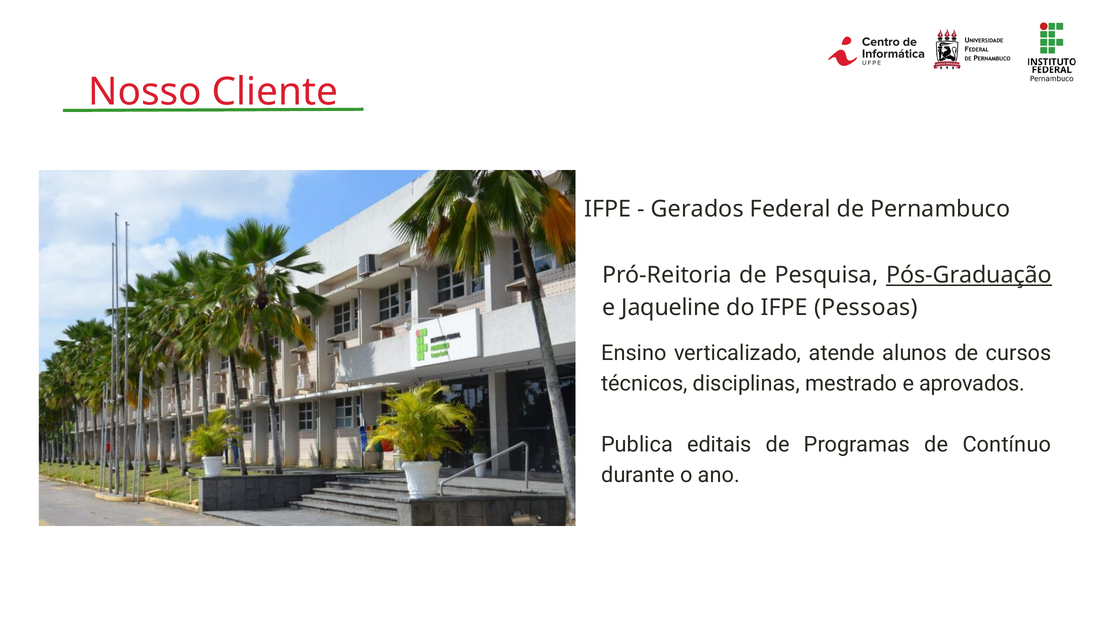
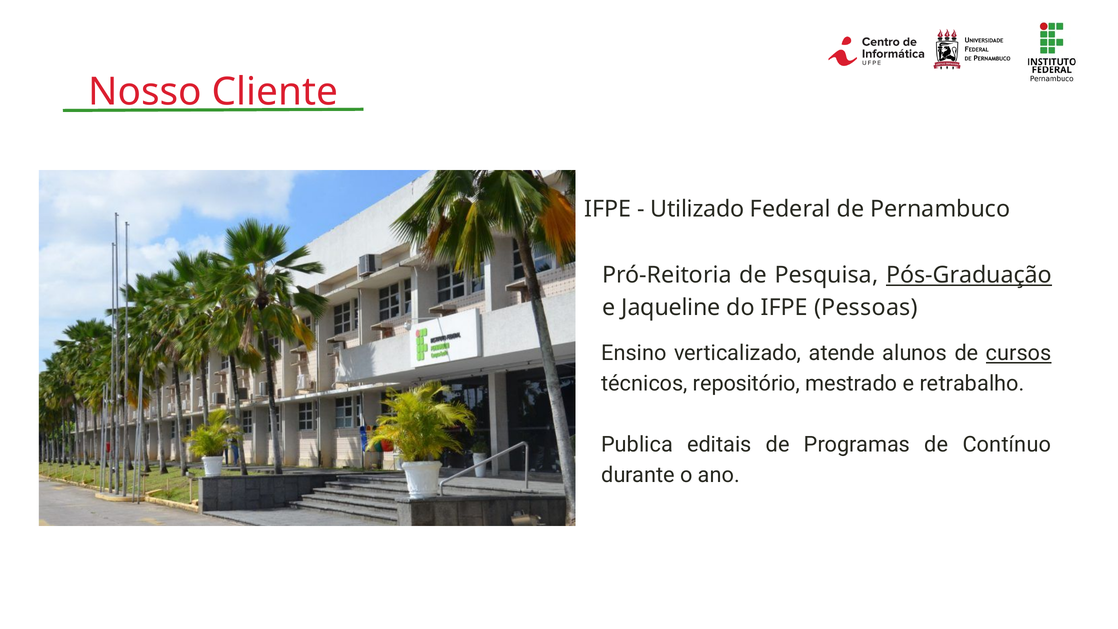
Gerados: Gerados -> Utilizado (697, 209)
cursos underline: none -> present (1019, 353)
disciplinas: disciplinas -> repositório (746, 384)
aprovados: aprovados -> retrabalho (972, 384)
